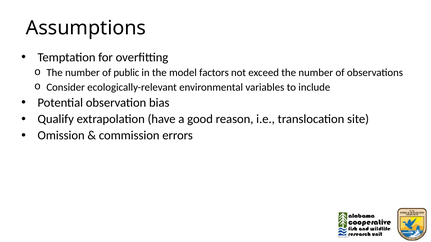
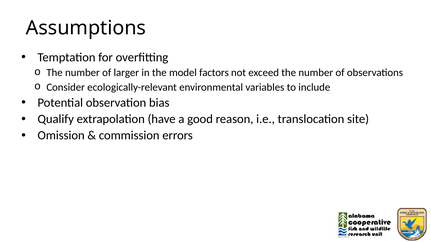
public: public -> larger (126, 73)
